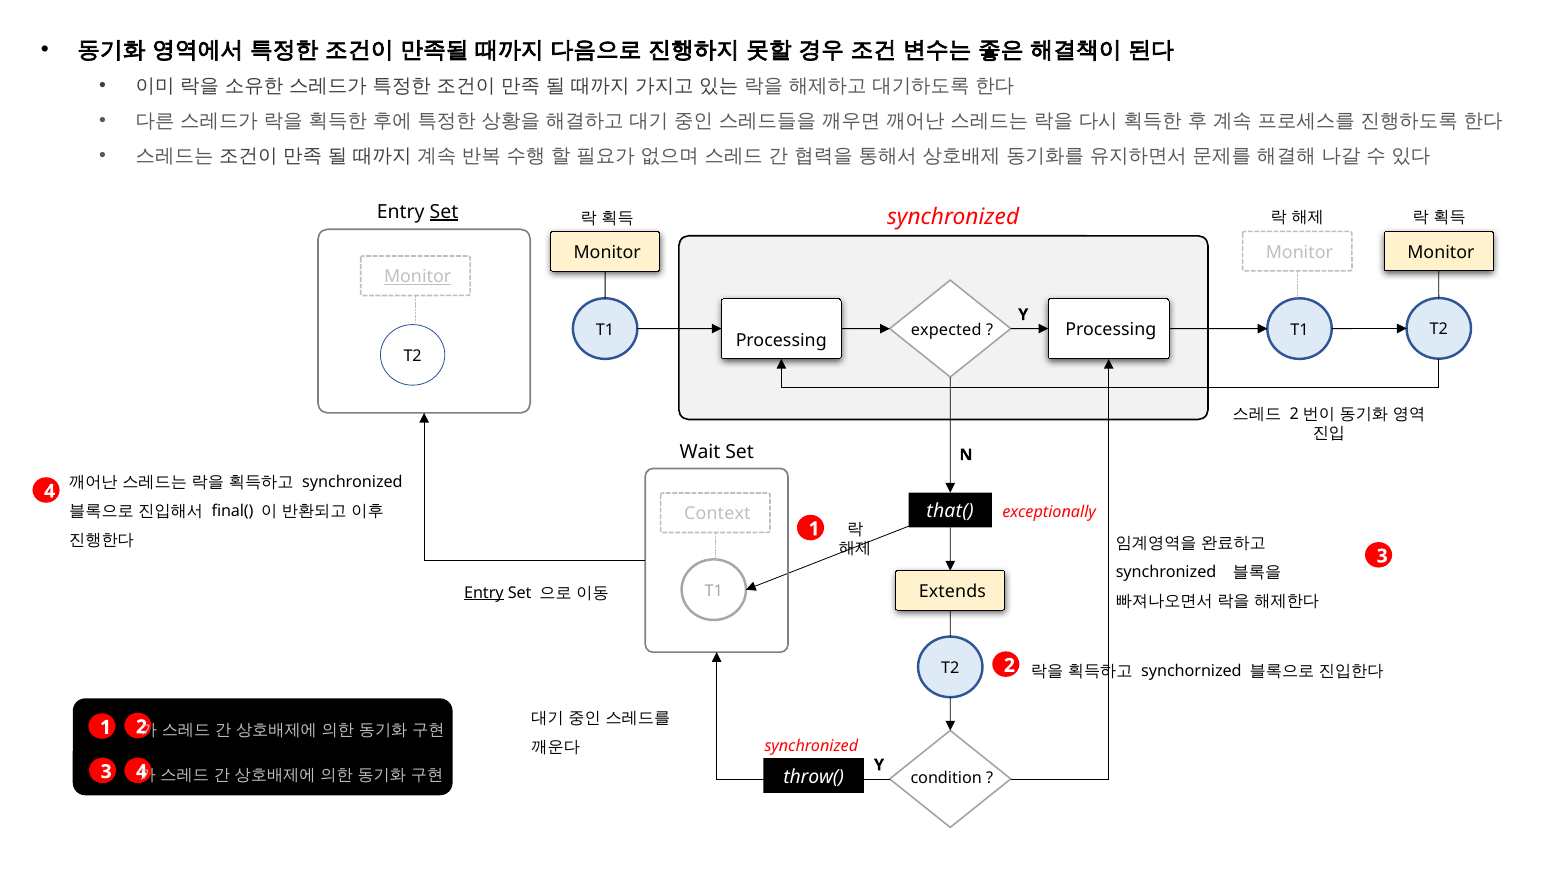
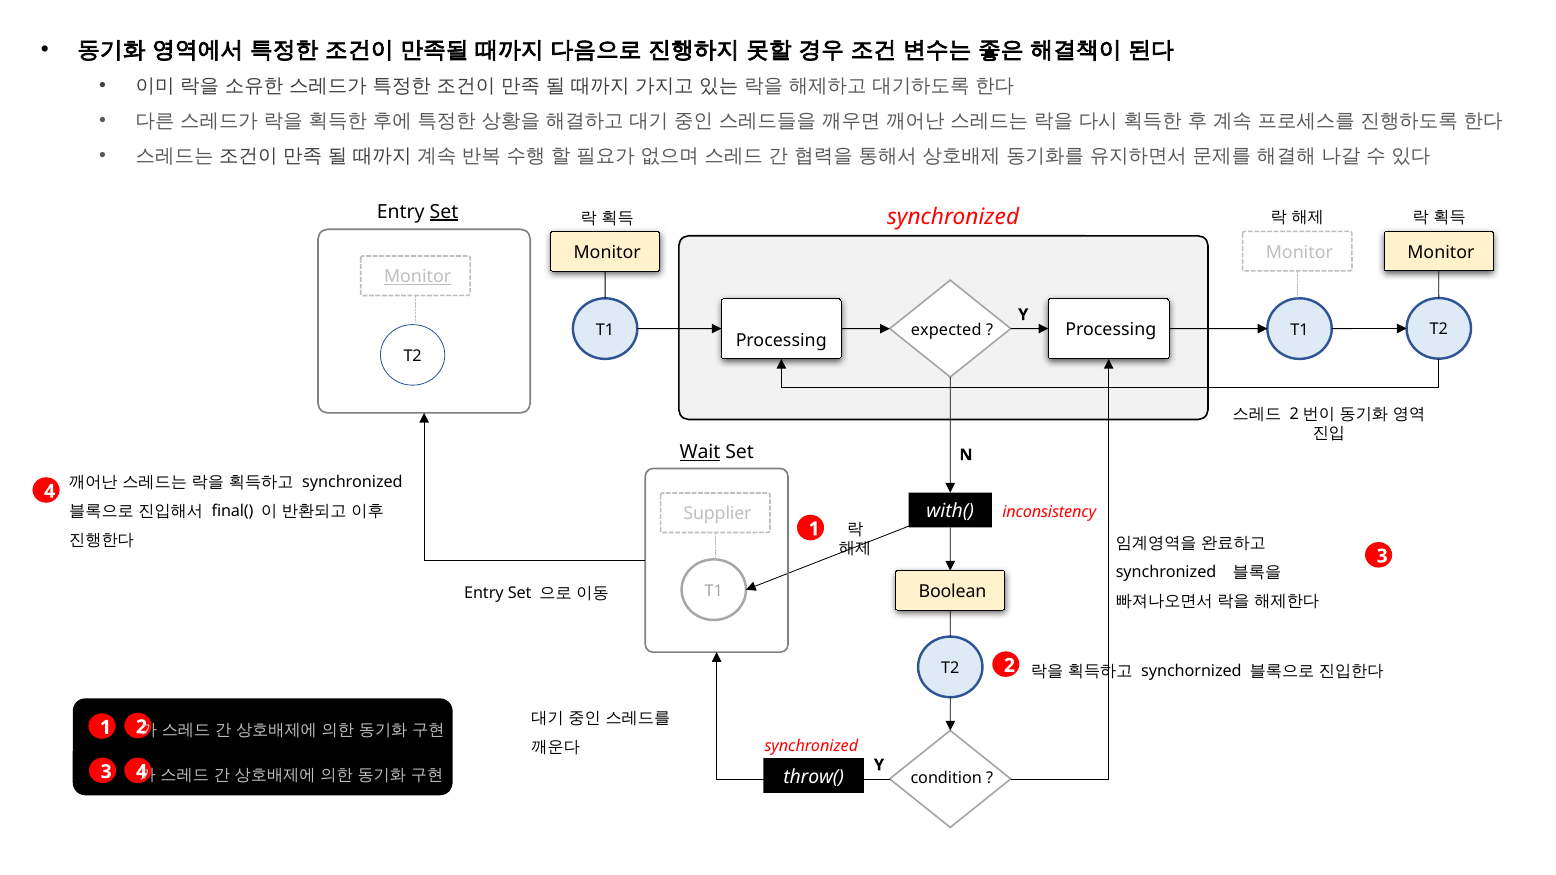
Wait underline: none -> present (700, 452)
that(: that( -> with( (950, 511)
exceptionally: exceptionally -> inconsistency (1049, 512)
Context: Context -> Supplier (718, 514)
Extends: Extends -> Boolean (952, 592)
Entry underline: present -> none (484, 593)
